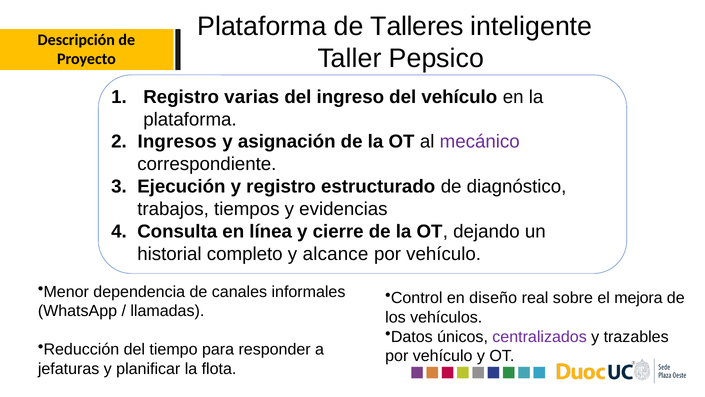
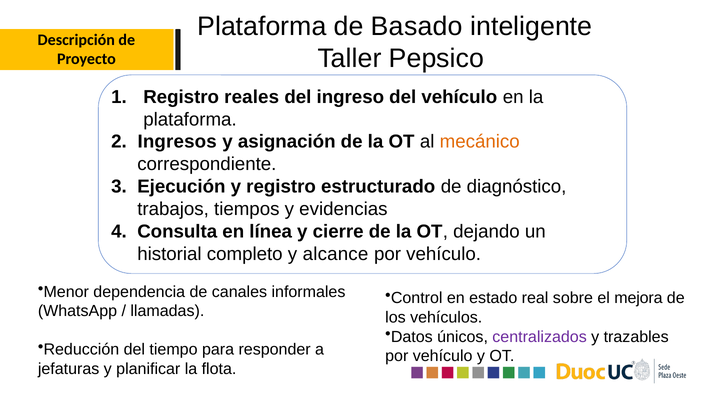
Talleres: Talleres -> Basado (417, 26)
varias: varias -> reales (252, 97)
mecánico colour: purple -> orange (480, 142)
diseño: diseño -> estado (493, 298)
